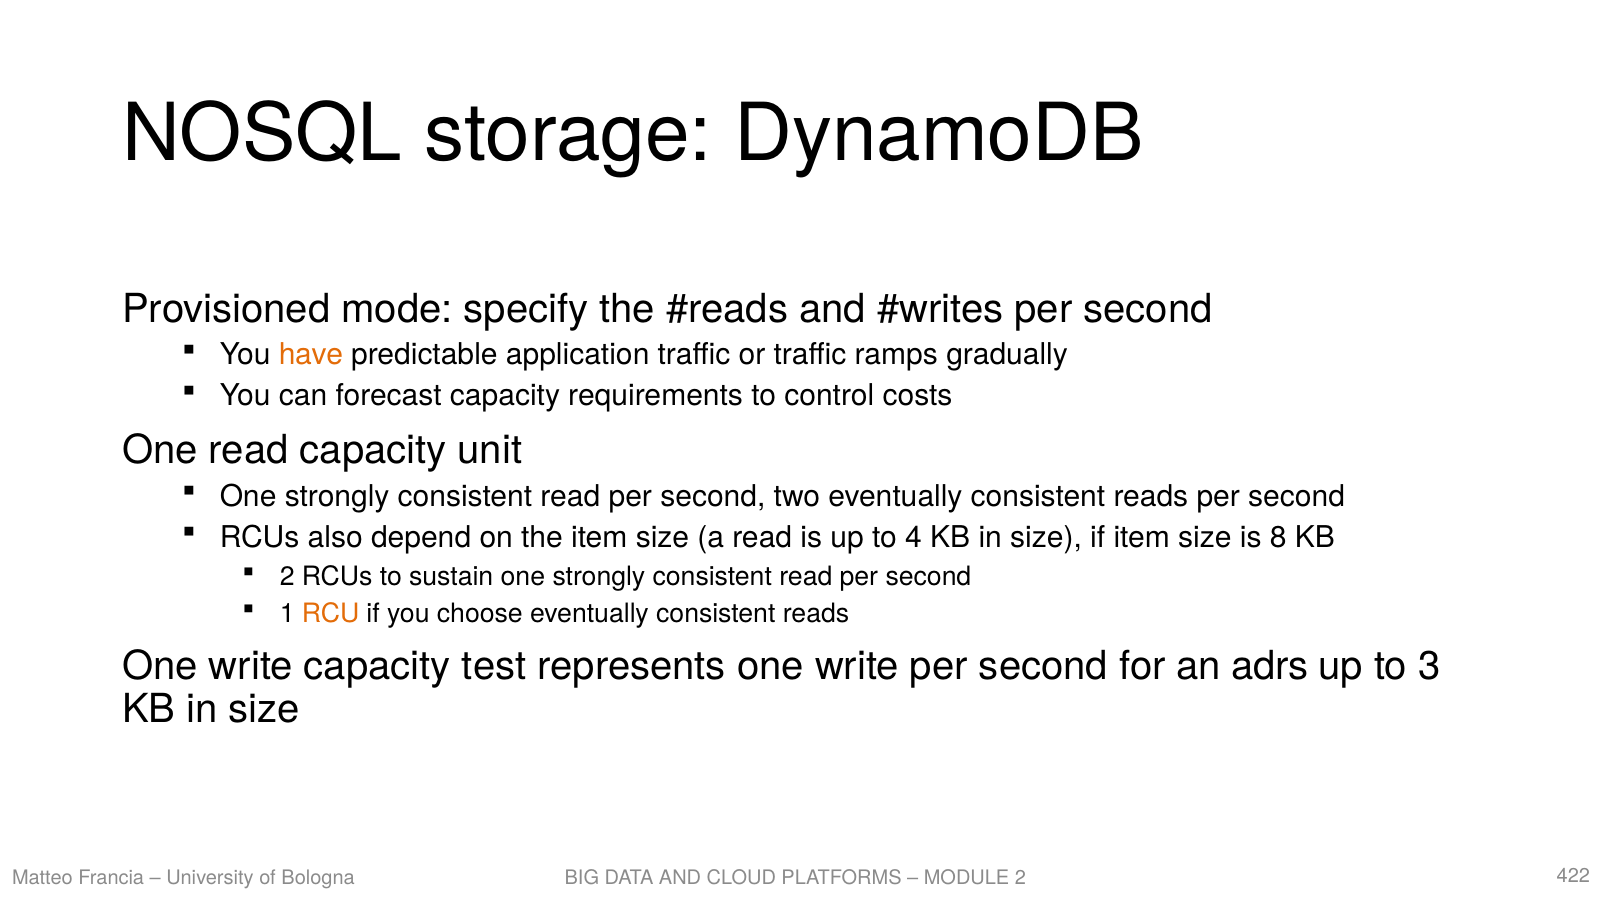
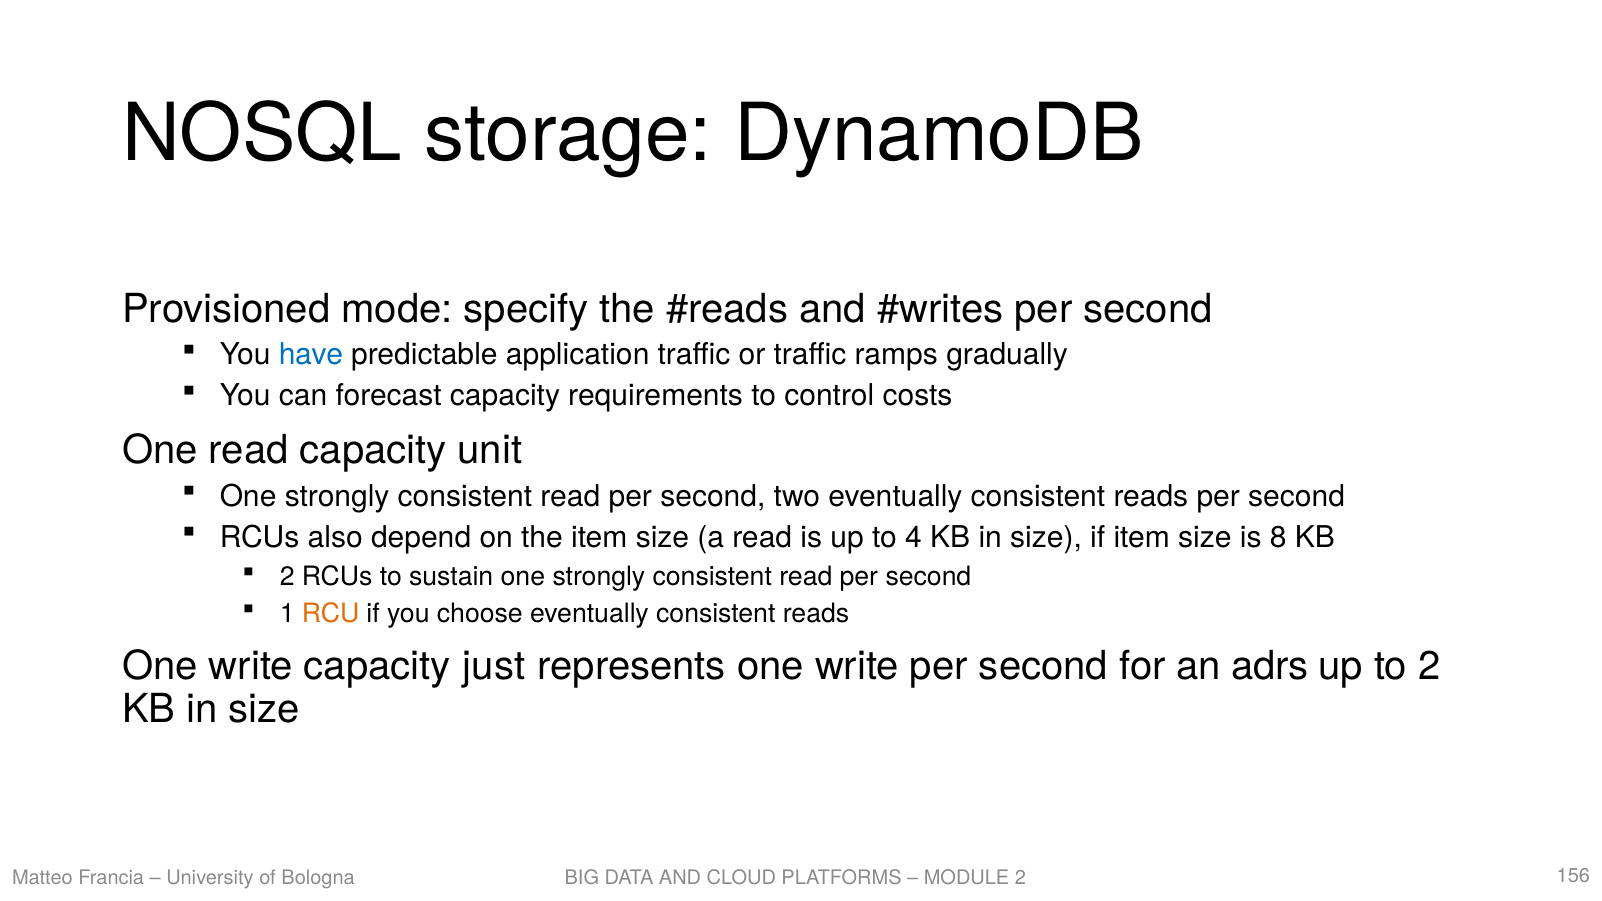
have colour: orange -> blue (311, 355)
test: test -> just (494, 666)
to 3: 3 -> 2 (1429, 666)
422: 422 -> 156 (1573, 876)
